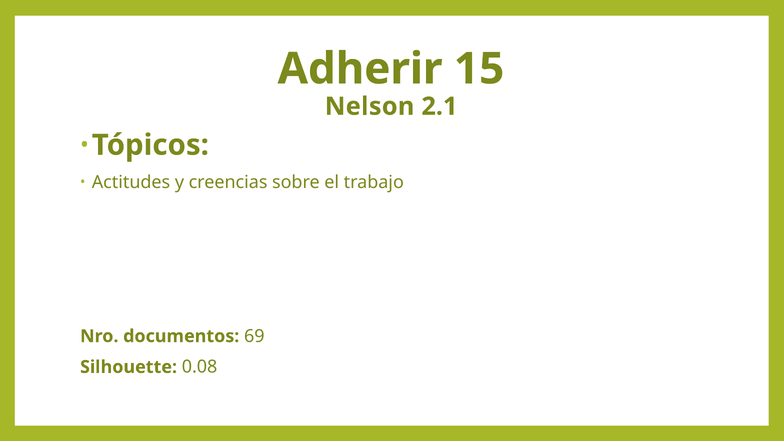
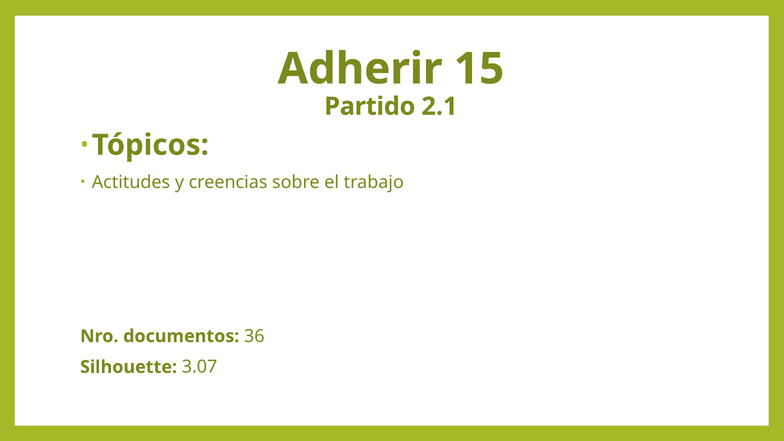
Nelson: Nelson -> Partido (370, 106)
69: 69 -> 36 (254, 336)
0.08: 0.08 -> 3.07 (200, 367)
